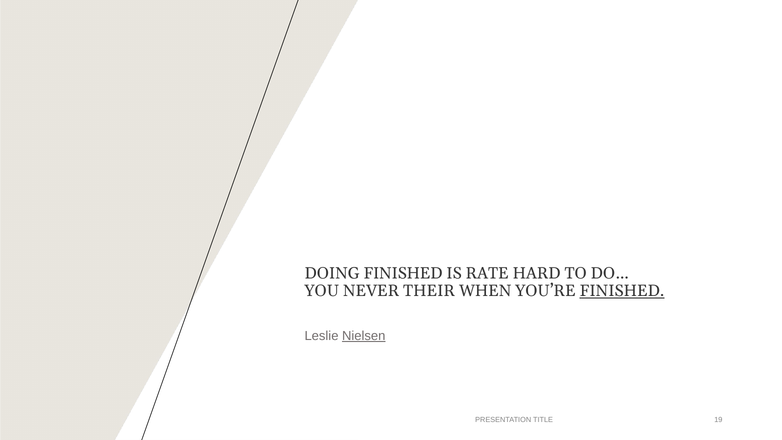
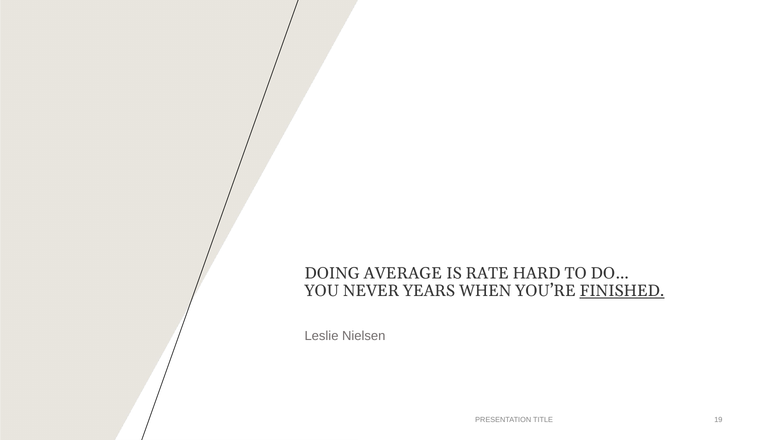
DOING FINISHED: FINISHED -> AVERAGE (403, 273)
THEIR: THEIR -> YEARS (429, 291)
Nielsen underline: present -> none (364, 336)
